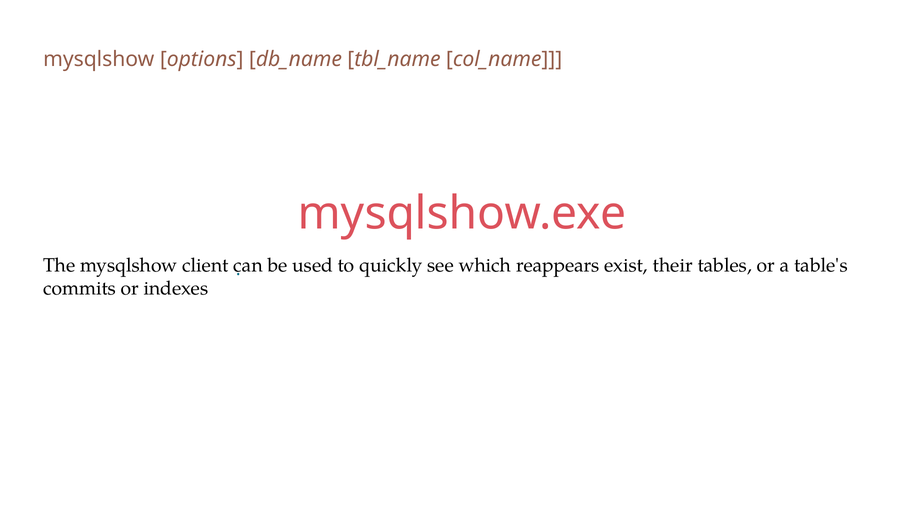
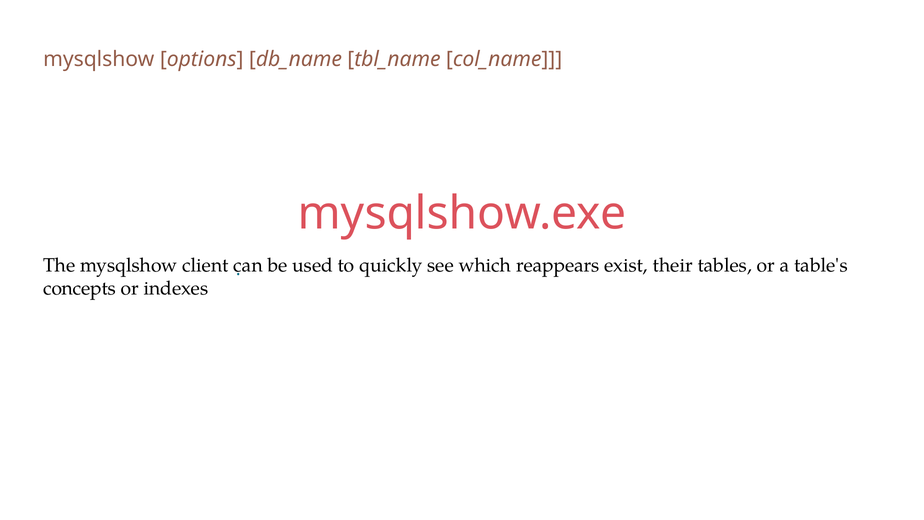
commits: commits -> concepts (80, 288)
